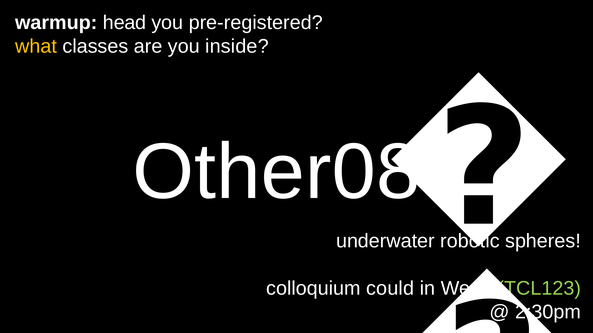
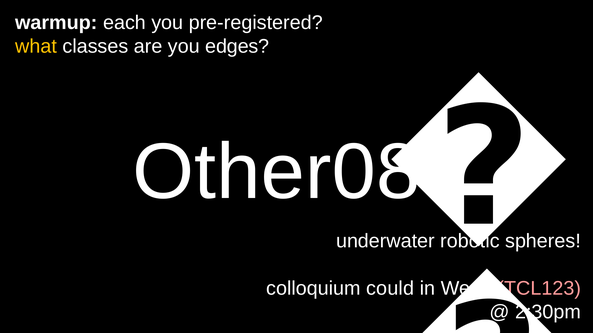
head: head -> each (124, 23)
inside: inside -> edges (237, 46)
TCL123 colour: light green -> pink (539, 289)
